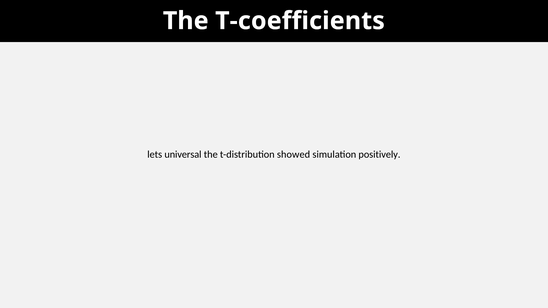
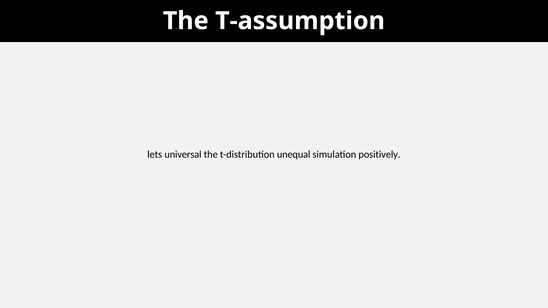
T-coefficients: T-coefficients -> T-assumption (300, 21)
showed: showed -> unequal (294, 155)
